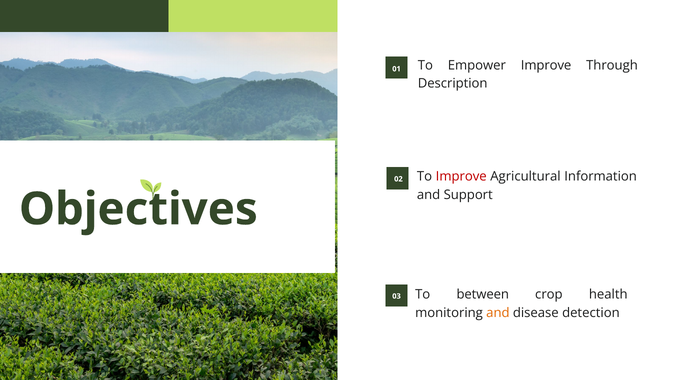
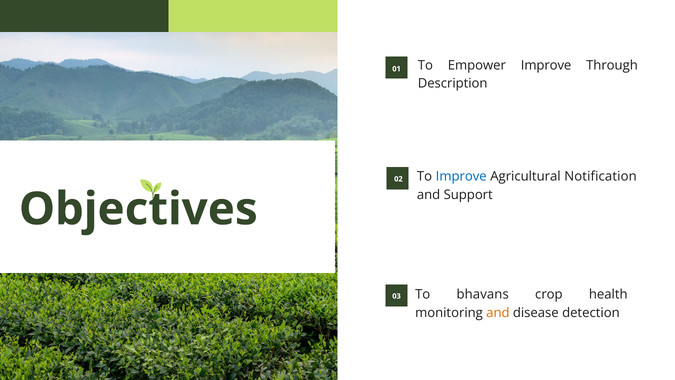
Improve colour: red -> blue (461, 176)
Information: Information -> Notification (601, 176)
between: between -> bhavans (483, 294)
